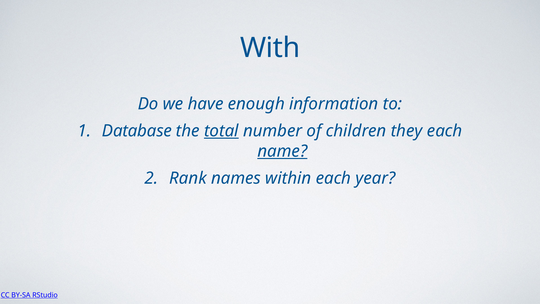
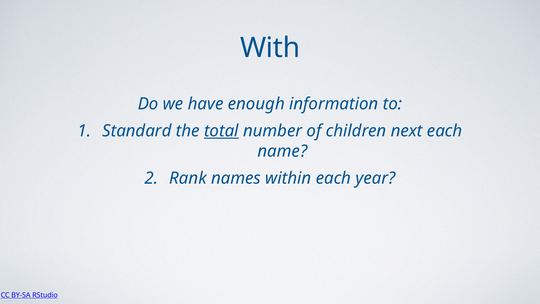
Database: Database -> Standard (137, 131)
they: they -> next (407, 131)
name underline: present -> none (282, 151)
